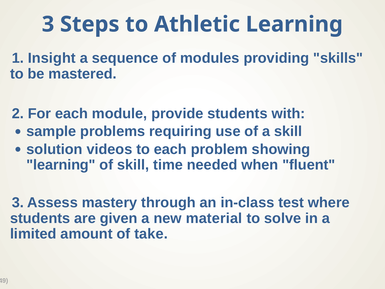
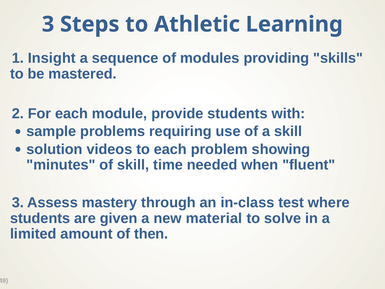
learning: learning -> minutes (61, 165)
take: take -> then (151, 234)
